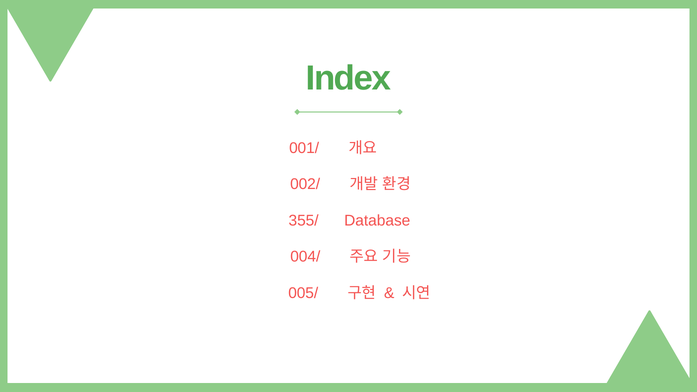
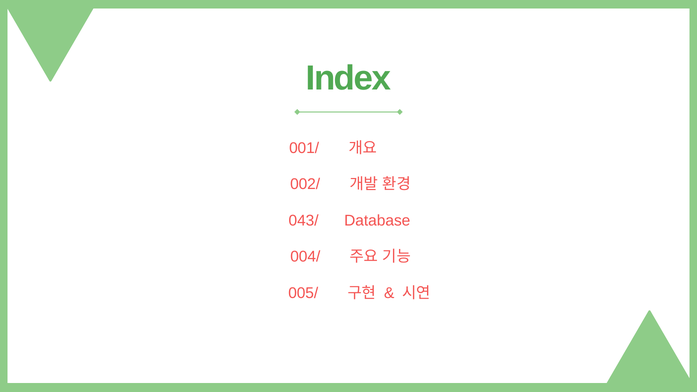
355/: 355/ -> 043/ (304, 221)
